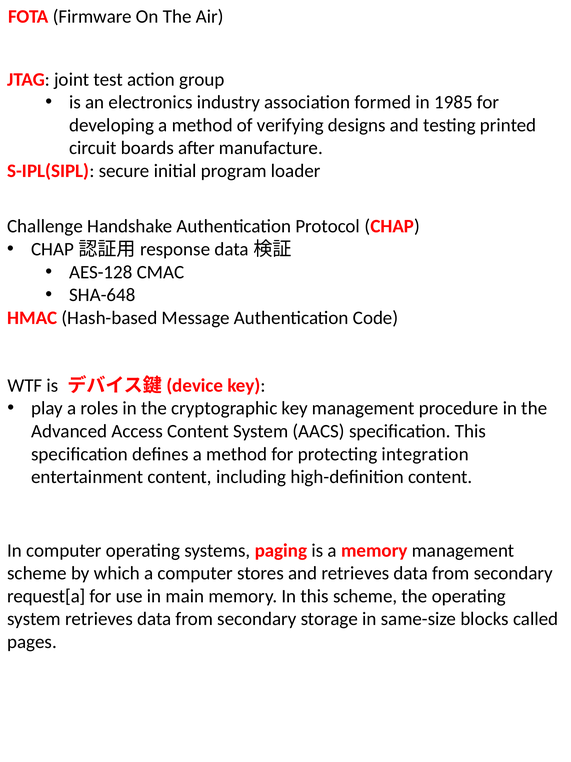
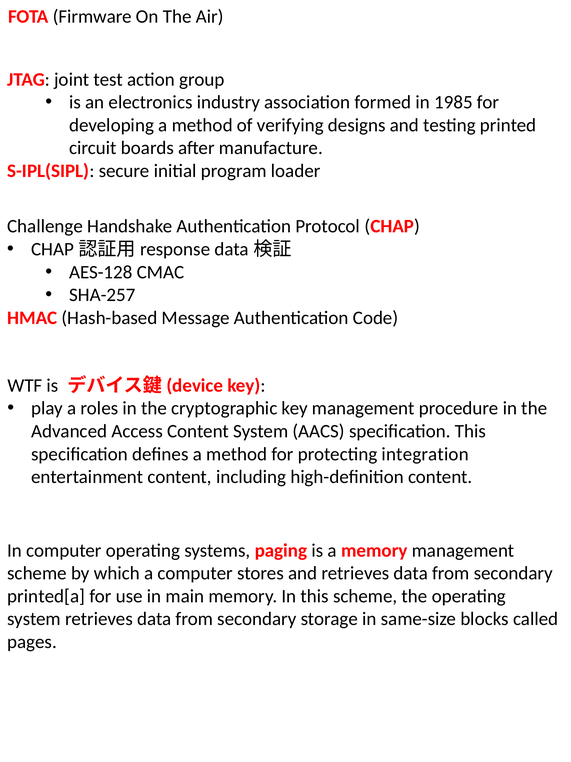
SHA-648: SHA-648 -> SHA-257 (102, 295)
request[a: request[a -> printed[a (46, 596)
